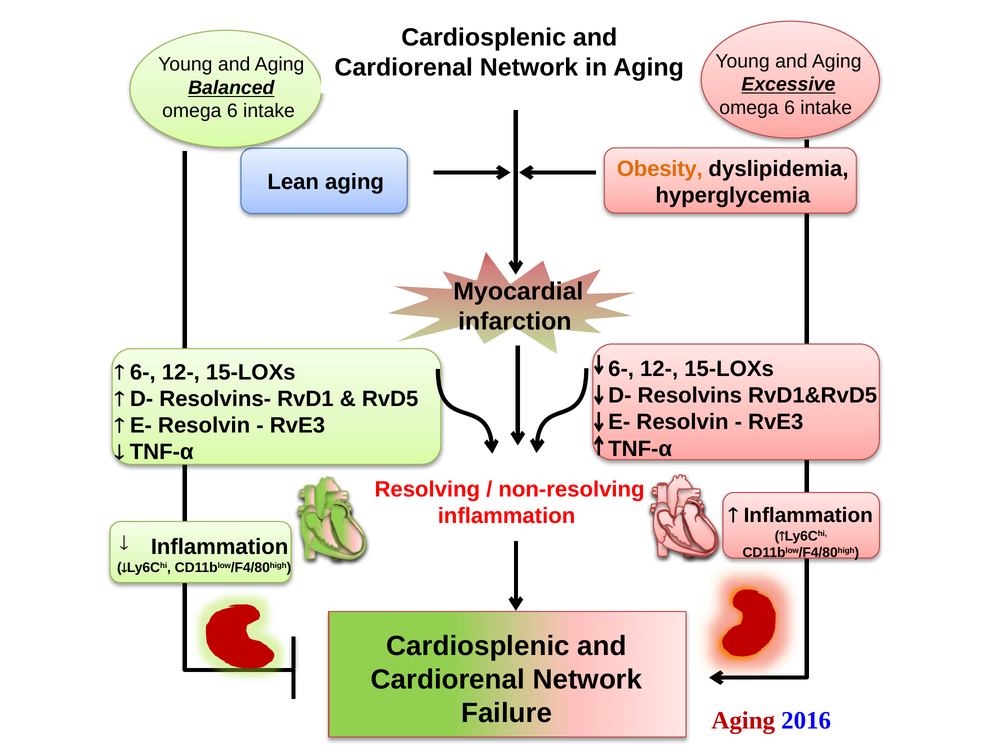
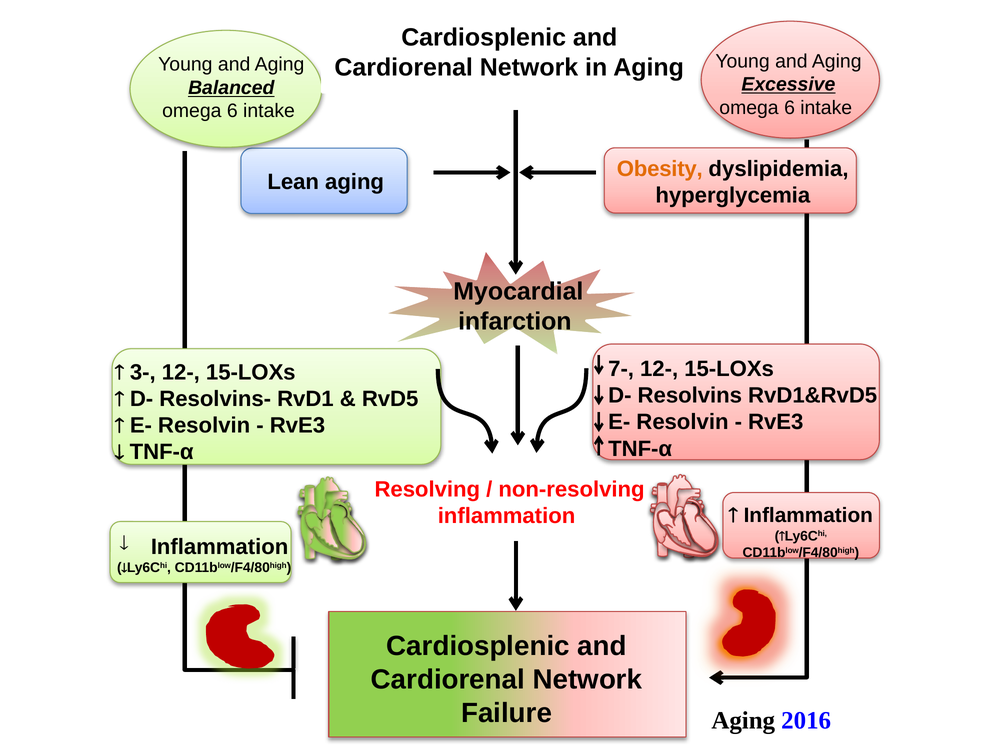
6-: 6- -> 7- (621, 369)
6-: 6- -> 3- (143, 372)
Aging colour: red -> black (743, 720)
